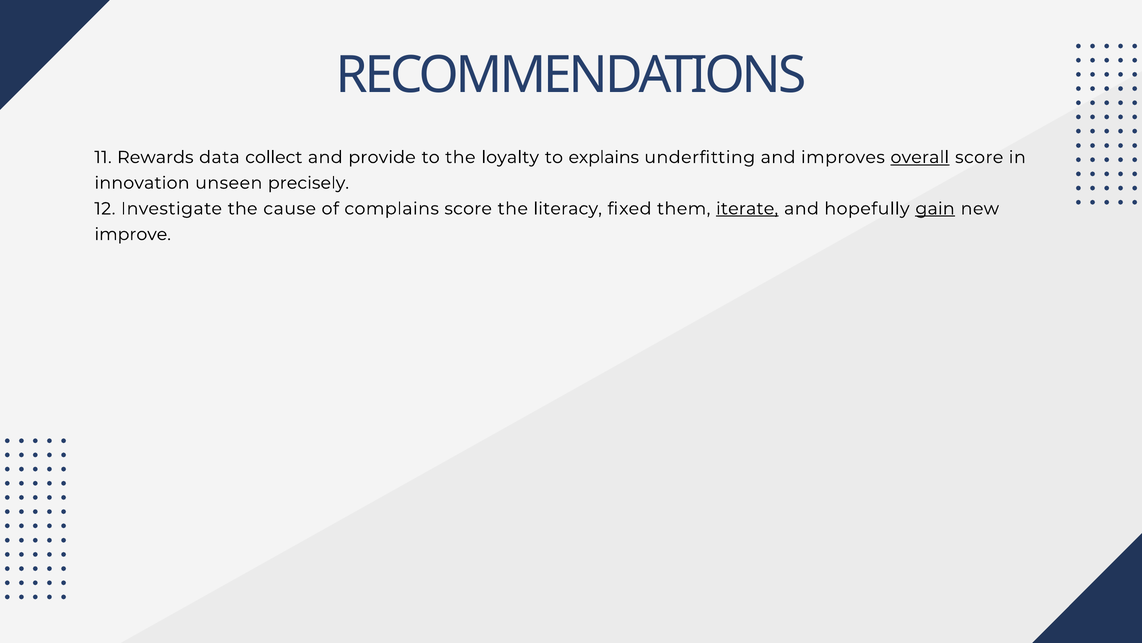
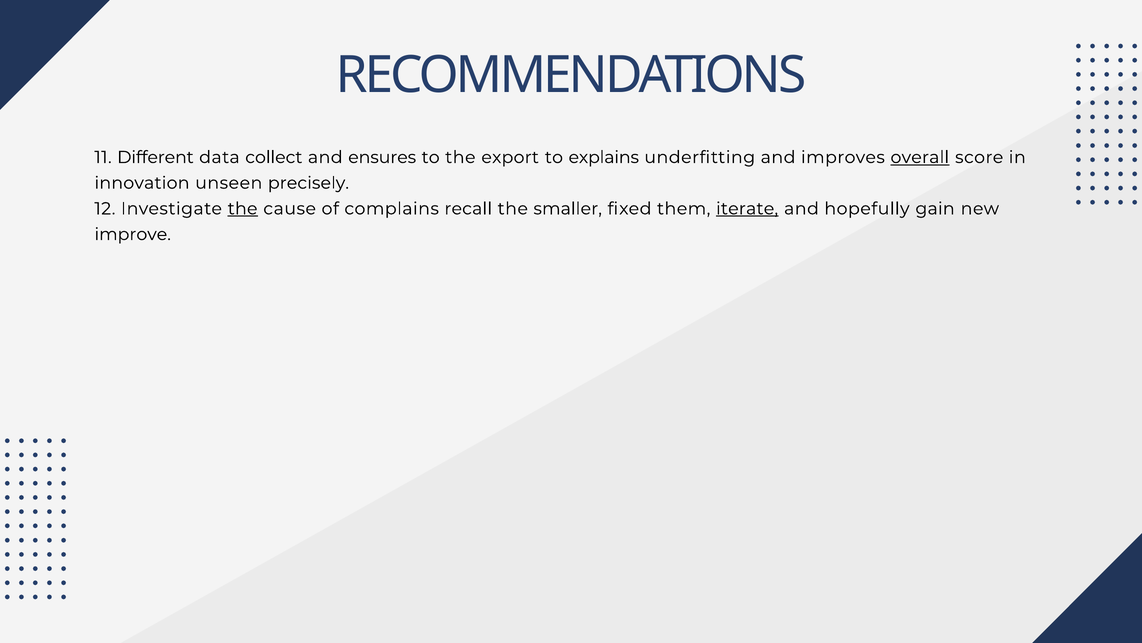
Rewards: Rewards -> Different (155, 157)
provide: provide -> ensures (382, 157)
loyalty: loyalty -> export (510, 157)
the underline: none -> present (243, 208)
complains score: score -> recall (468, 208)
literacy: literacy -> smaller (568, 208)
gain underline: present -> none (935, 208)
